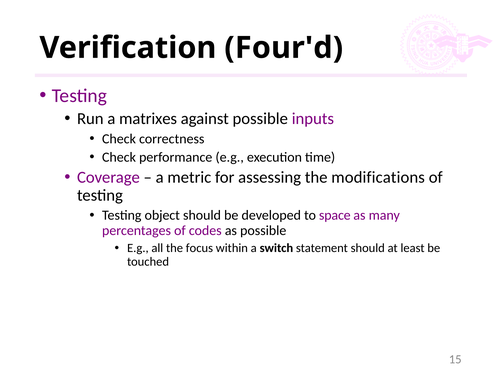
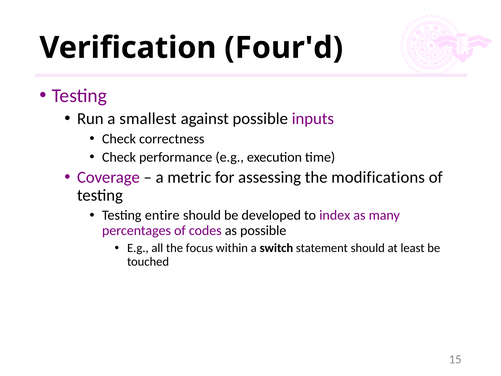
matrixes: matrixes -> smallest (148, 119)
object: object -> entire (162, 215)
space: space -> index (335, 215)
